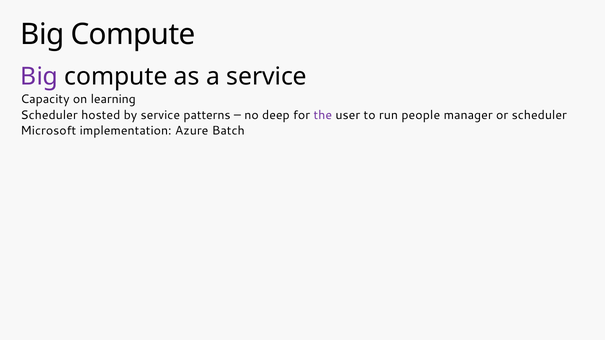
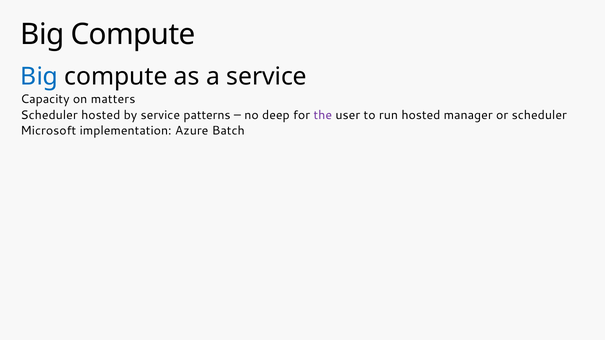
Big colour: purple -> blue (39, 77)
learning: learning -> matters (113, 99)
run people: people -> hosted (421, 115)
